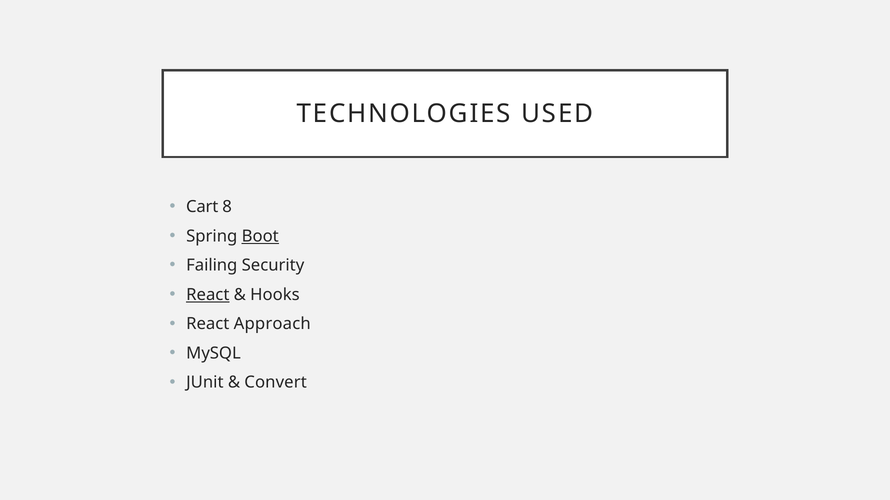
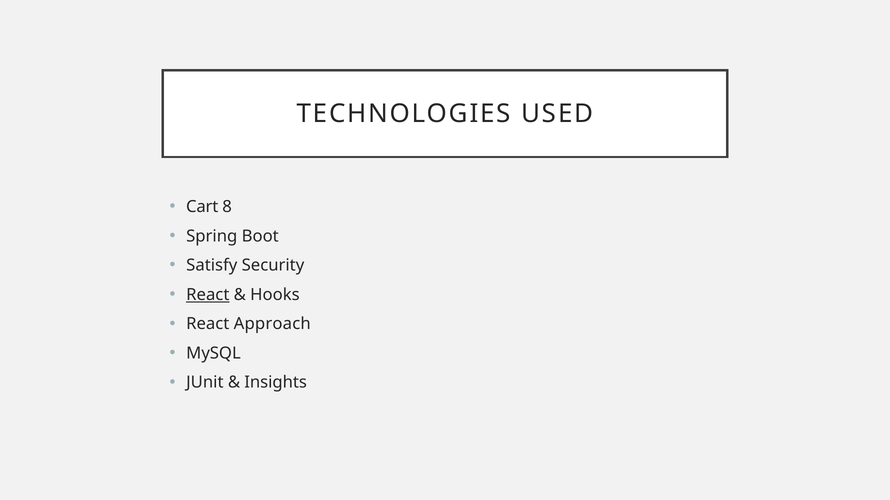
Boot underline: present -> none (260, 236)
Failing: Failing -> Satisfy (212, 266)
Convert: Convert -> Insights (276, 383)
